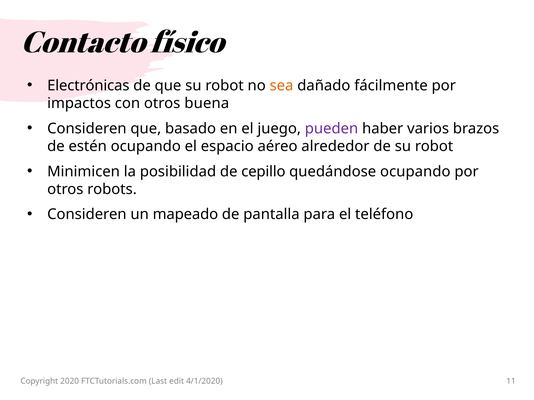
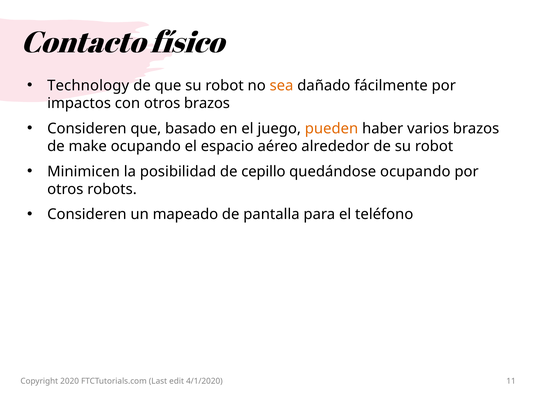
Electrónicas: Electrónicas -> Technology (88, 86)
otros buena: buena -> brazos (207, 103)
pueden colour: purple -> orange (331, 129)
estén: estén -> make (88, 146)
